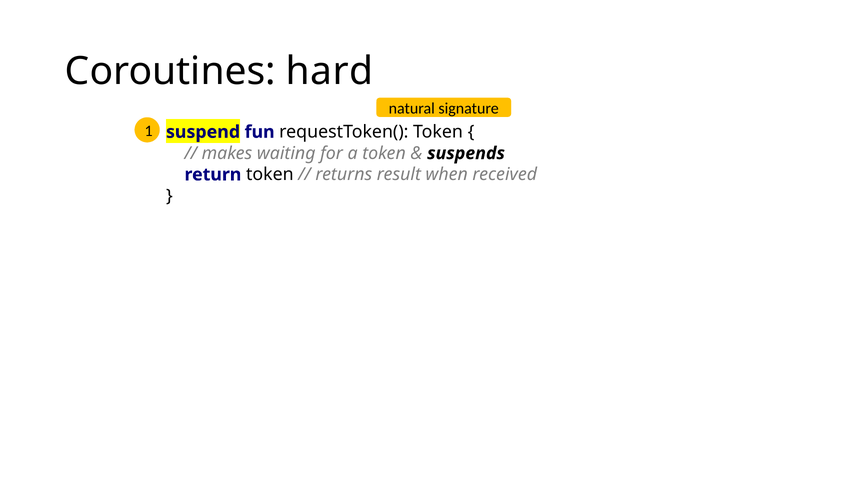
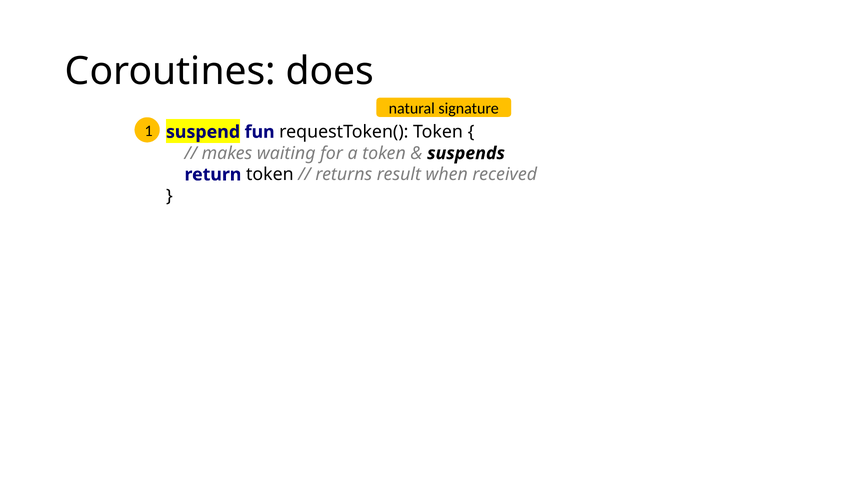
hard: hard -> does (330, 72)
